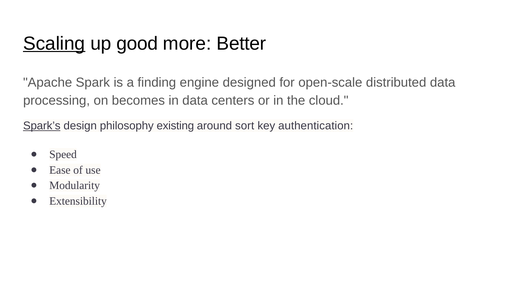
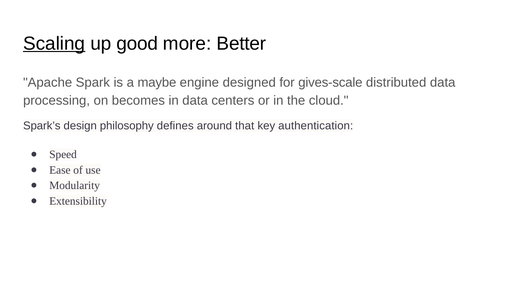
finding: finding -> maybe (157, 82)
open-scale: open-scale -> gives-scale (330, 82)
Spark’s underline: present -> none (42, 126)
existing: existing -> defines (175, 126)
sort: sort -> that (245, 126)
